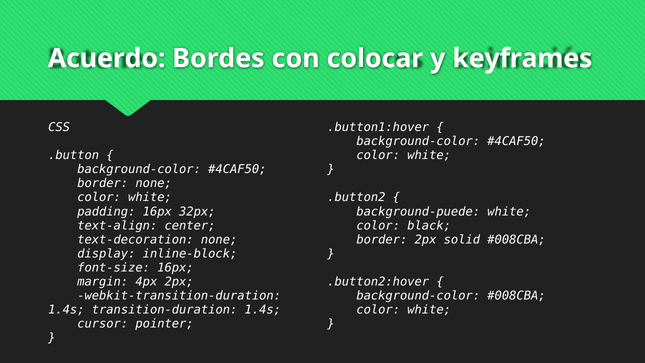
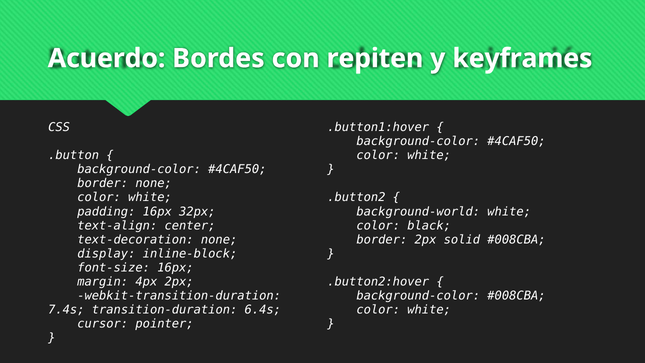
colocar: colocar -> repiten (375, 58)
background-puede: background-puede -> background-world (418, 211)
1.4s: 1.4s -> 7.4s (66, 310)
transition-duration 1.4s: 1.4s -> 6.4s (263, 310)
